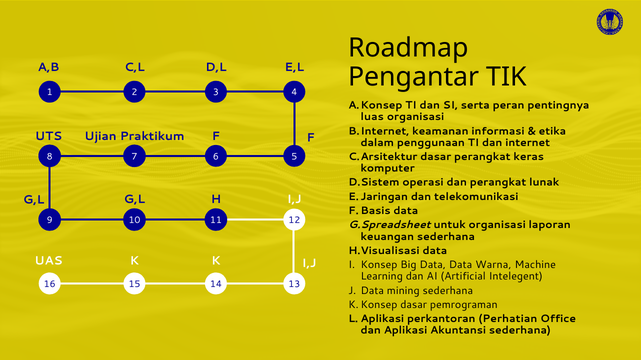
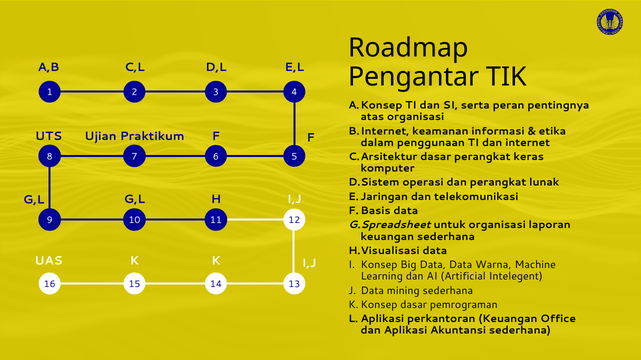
luas: luas -> atas (372, 117)
perkantoran Perhatian: Perhatian -> Keuangan (508, 319)
